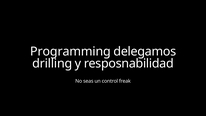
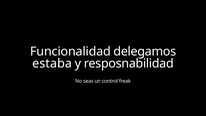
Programming: Programming -> Funcionalidad (70, 51)
drilling: drilling -> estaba (52, 63)
